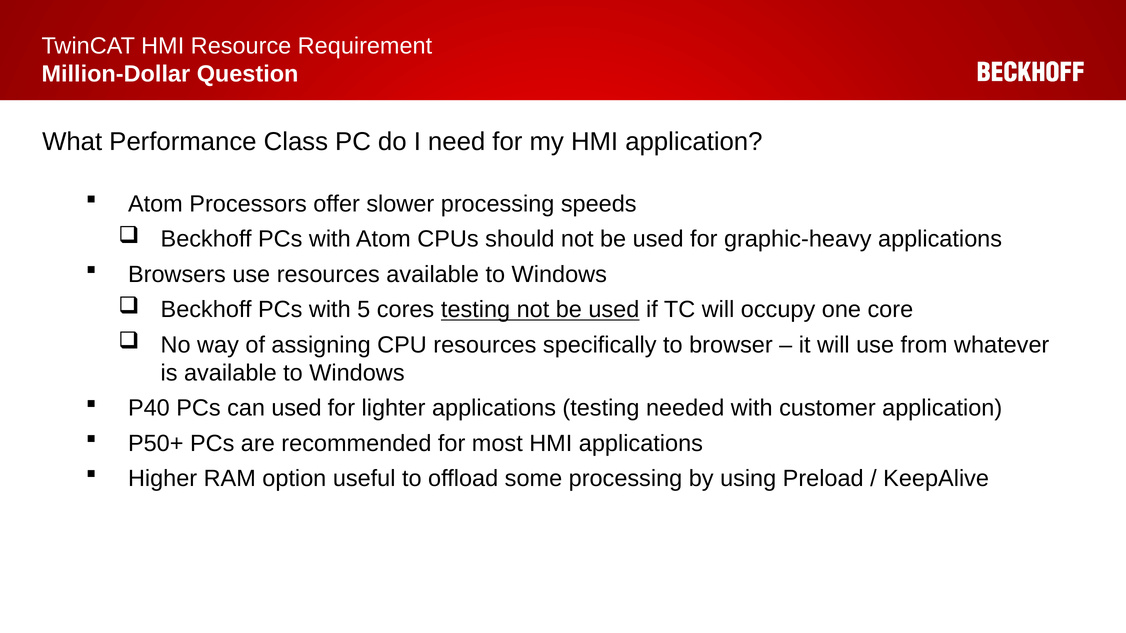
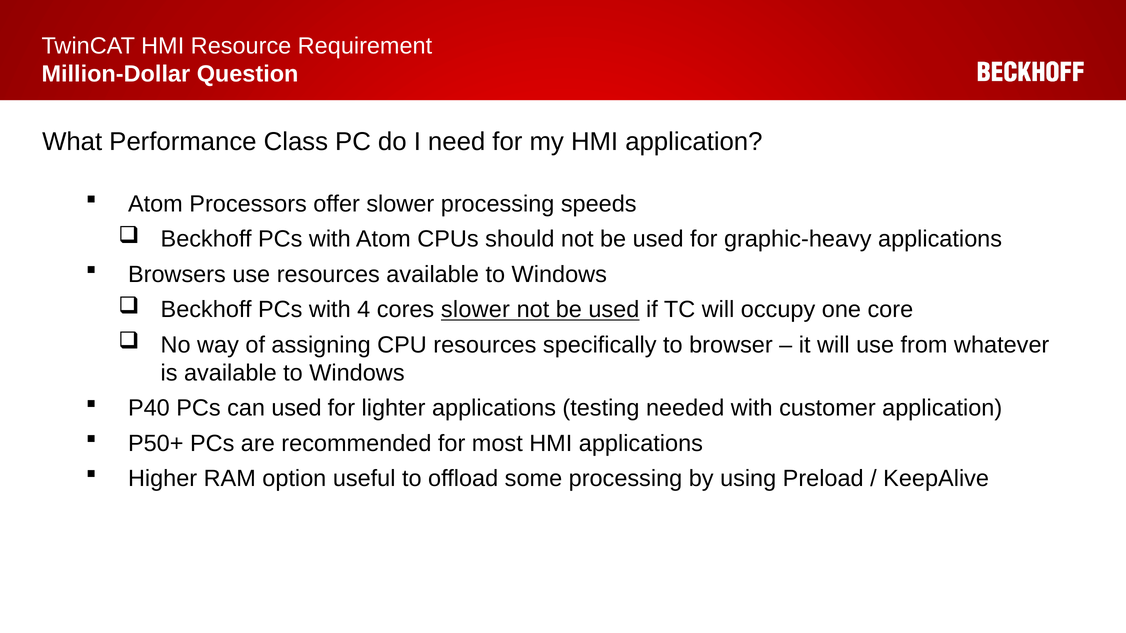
5: 5 -> 4 (364, 310)
cores testing: testing -> slower (475, 310)
